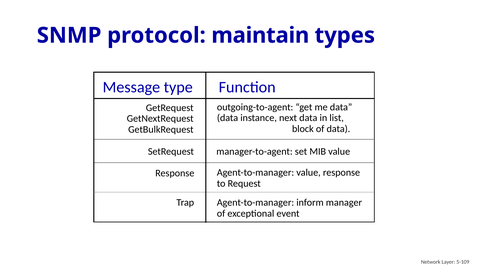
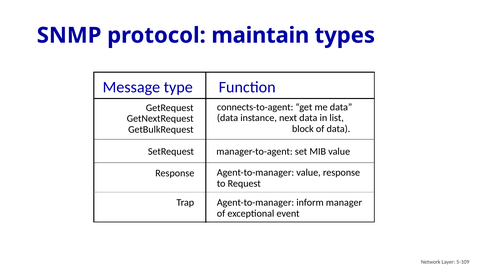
outgoing-to-agent: outgoing-to-agent -> connects-to-agent (255, 107)
